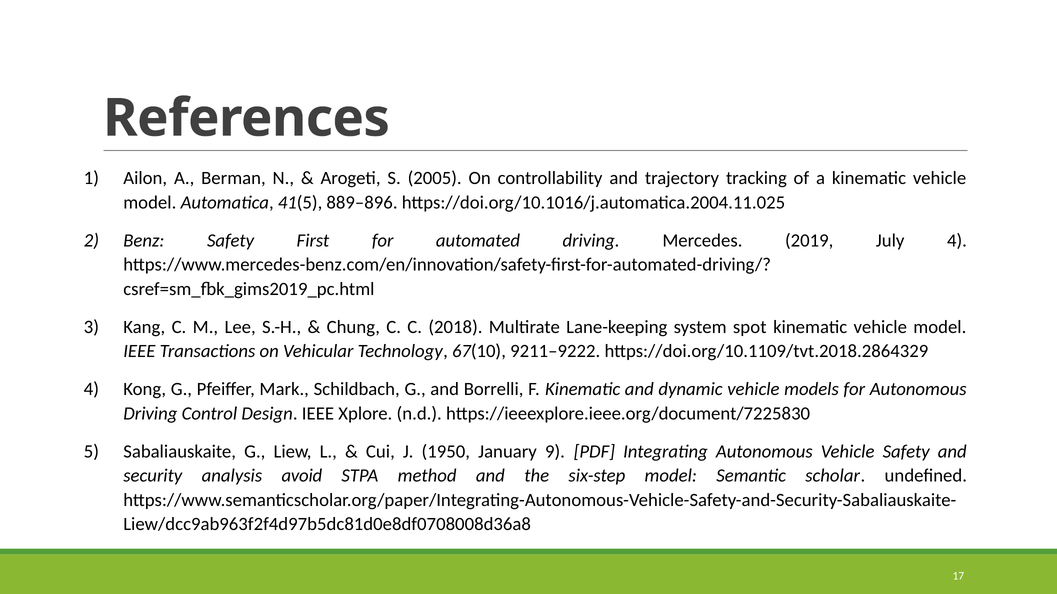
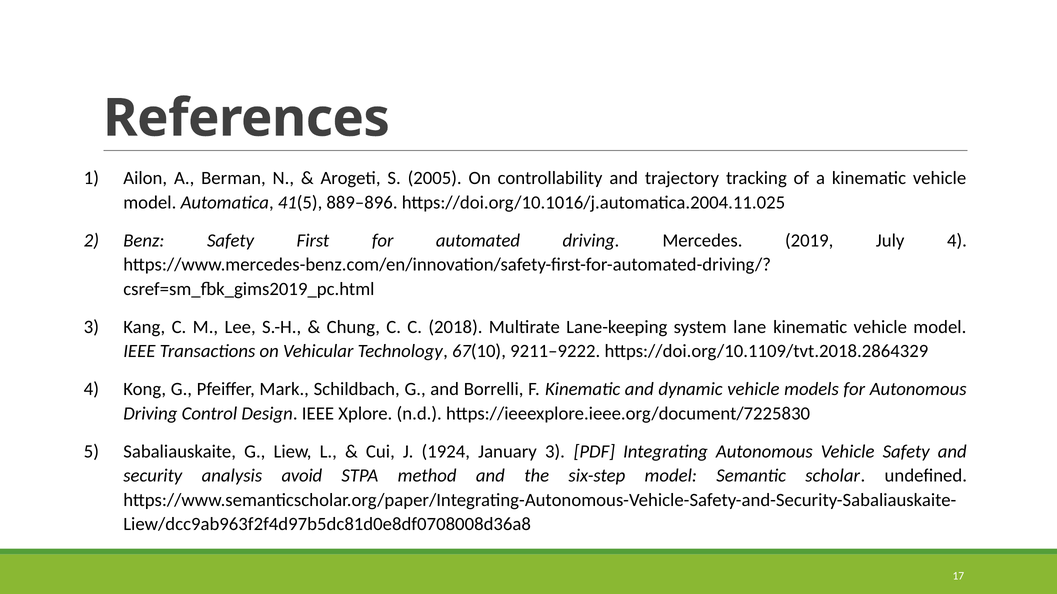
spot: spot -> lane (750, 327)
1950: 1950 -> 1924 (446, 452)
January 9: 9 -> 3 (555, 452)
